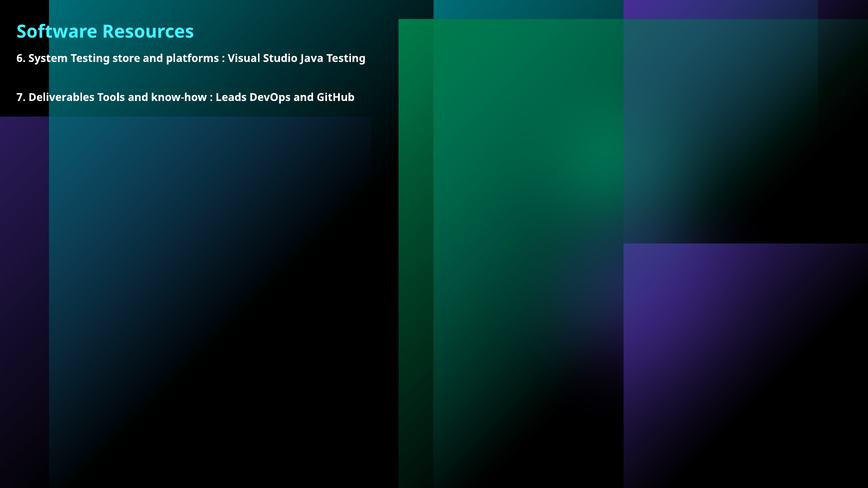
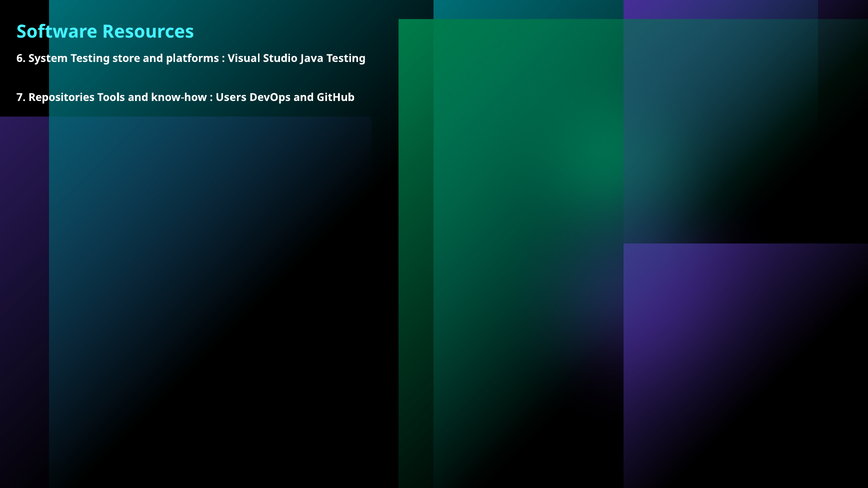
Deliverables: Deliverables -> Repositories (62, 97)
Leads: Leads -> Users (231, 97)
